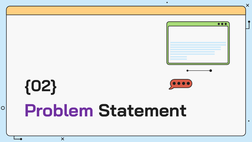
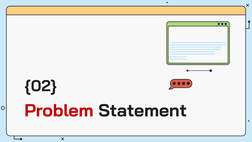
Problem colour: purple -> red (59, 111)
